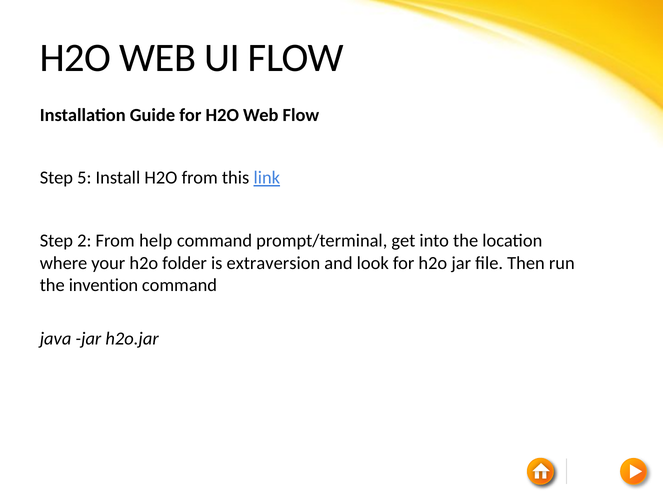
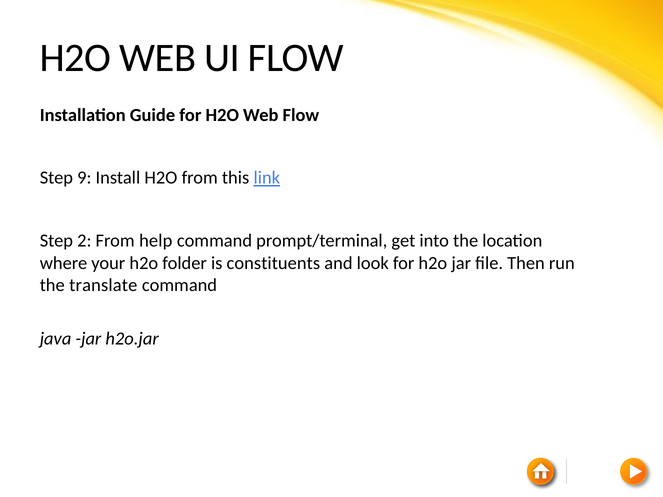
5: 5 -> 9 (84, 178)
extraversion: extraversion -> constituents (273, 263)
invention: invention -> translate (103, 285)
